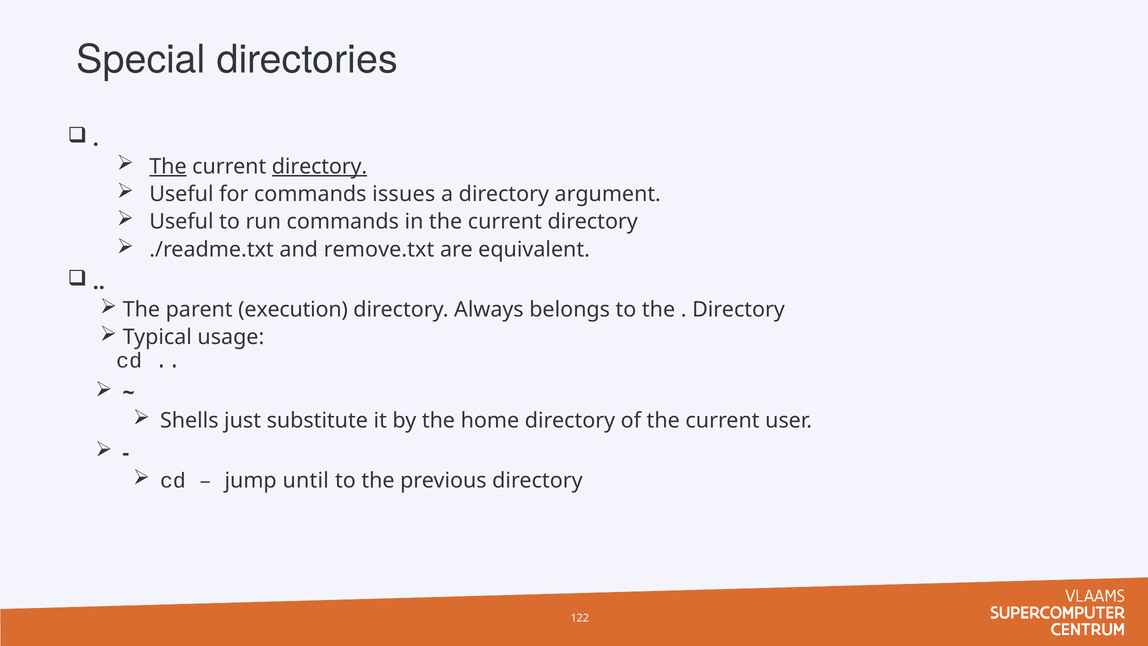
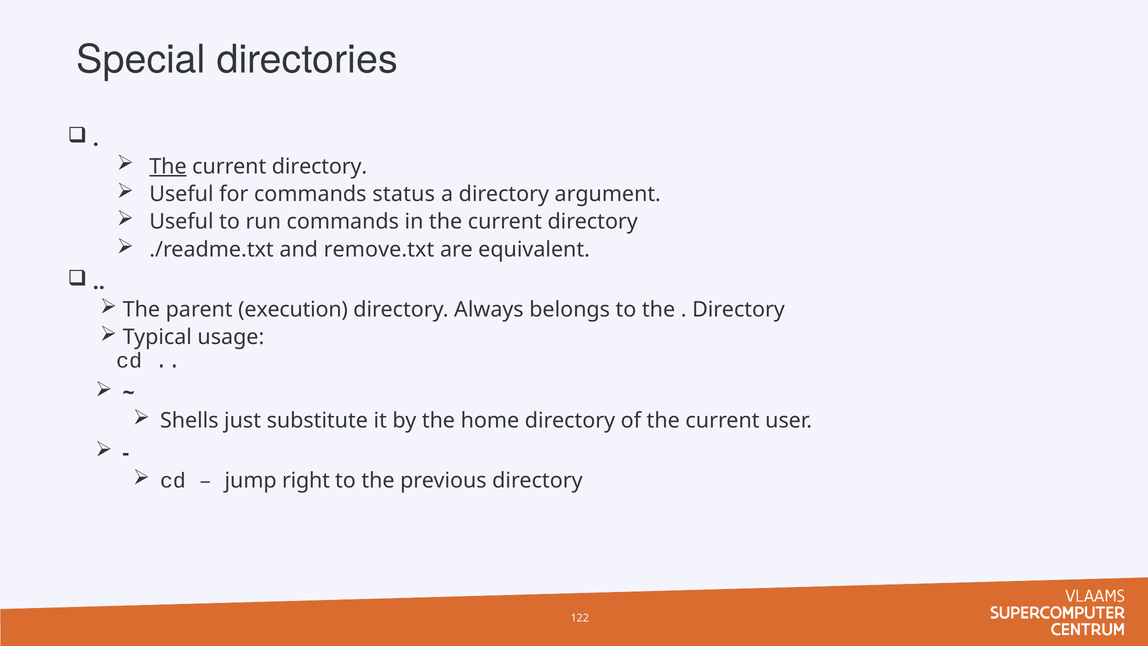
directory underline: present -> none (320, 166)
issues: issues -> status (404, 194)
until: until -> right (306, 480)
